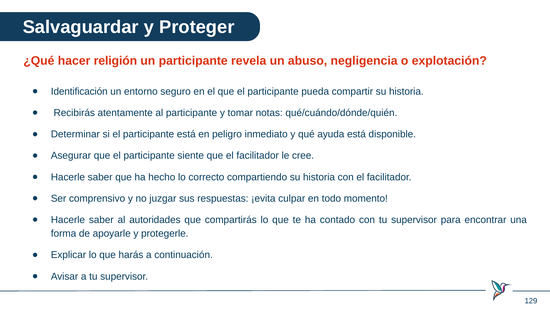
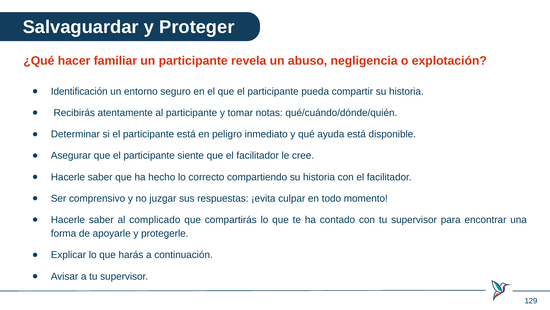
religión: religión -> familiar (115, 61)
autoridades: autoridades -> complicado (155, 219)
